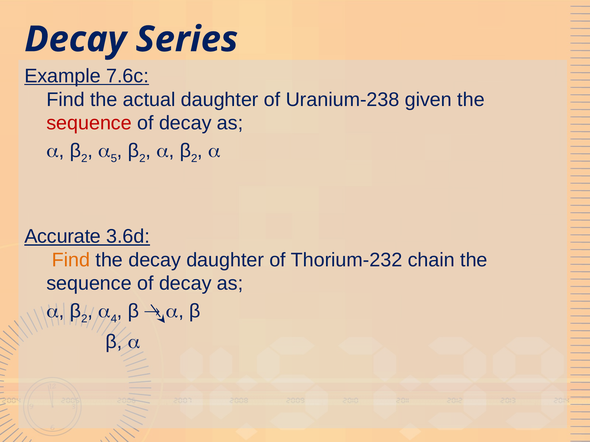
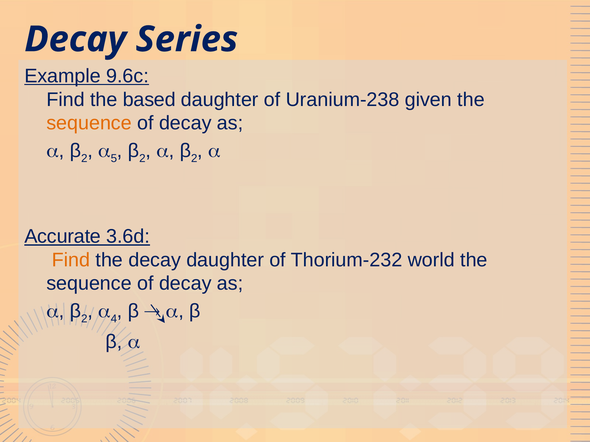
7.6c: 7.6c -> 9.6c (128, 76)
actual: actual -> based (149, 100)
sequence colour: red -> orange (89, 123)
chain: chain -> world (431, 260)
